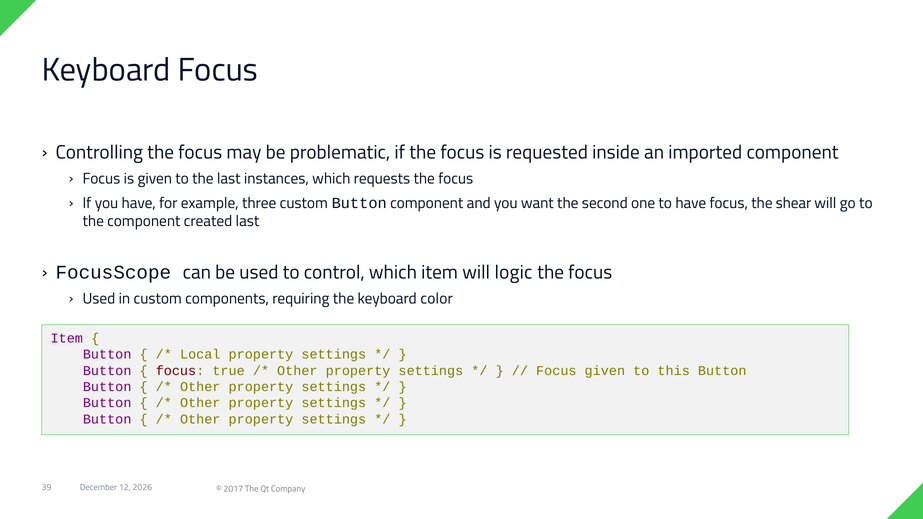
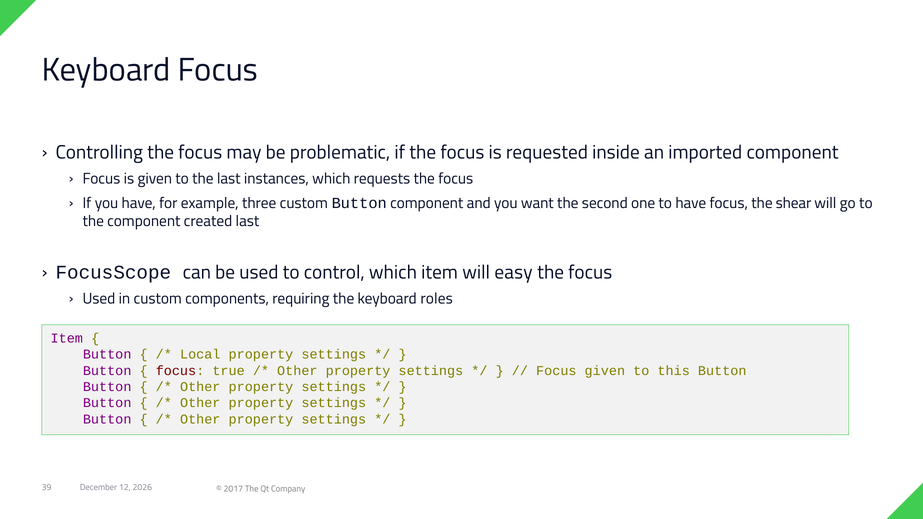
logic: logic -> easy (514, 273)
color: color -> roles (437, 299)
